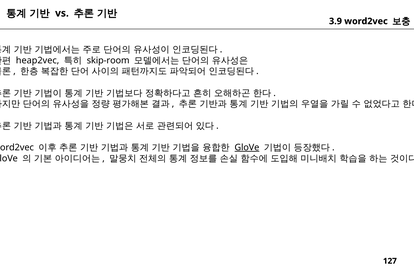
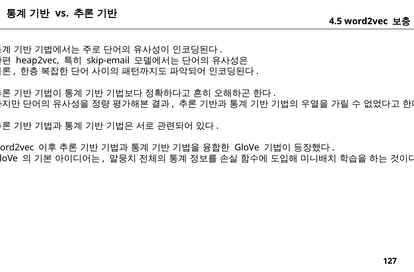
3.9: 3.9 -> 4.5 (335, 21)
skip-room: skip-room -> skip-email (108, 60)
GloVe underline: present -> none (247, 147)
